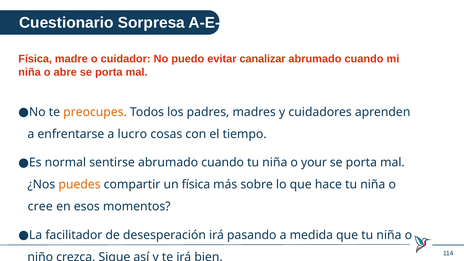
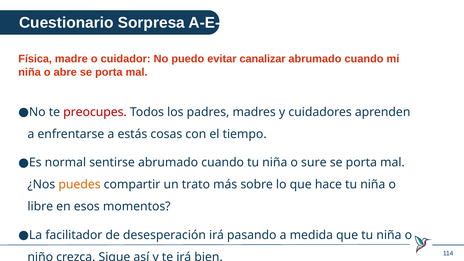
preocupes colour: orange -> red (95, 112)
lucro: lucro -> estás (132, 134)
your: your -> sure (314, 163)
un física: física -> trato (196, 185)
cree: cree -> libre (40, 207)
